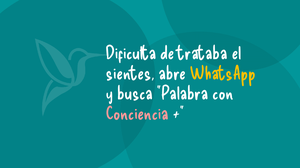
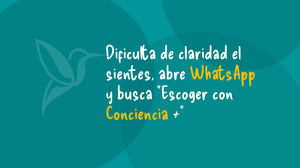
trataba: trataba -> claridad (203, 53)
Palabra: Palabra -> Escoger (183, 94)
Conciencia colour: pink -> yellow (137, 114)
